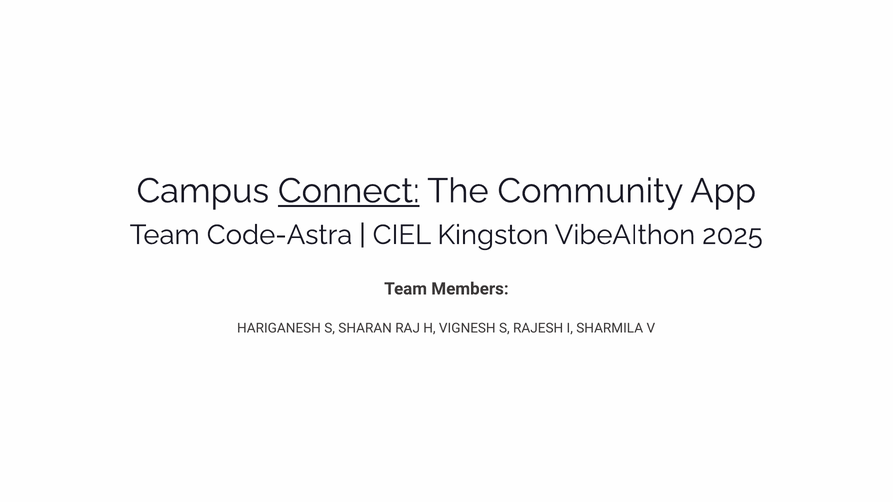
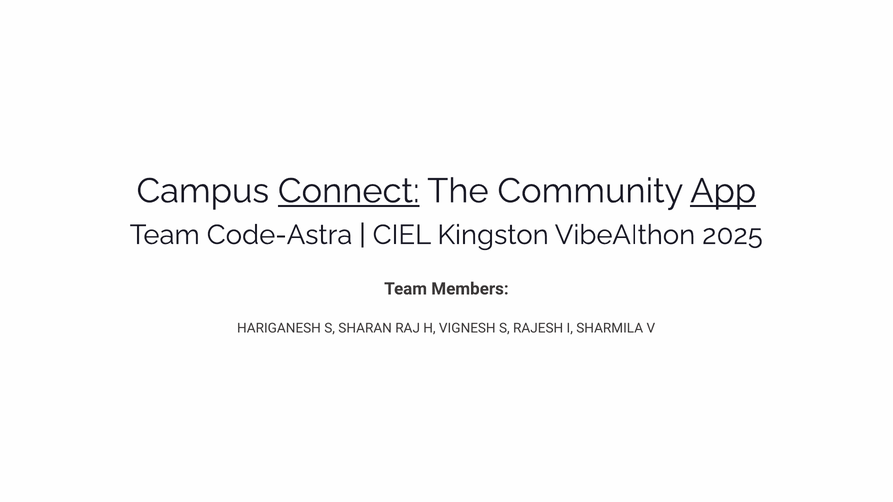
App underline: none -> present (723, 191)
